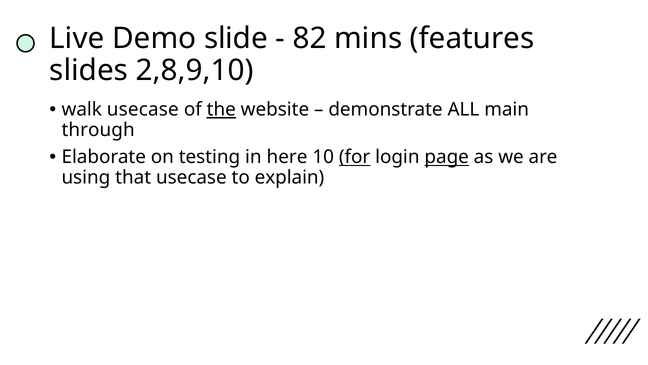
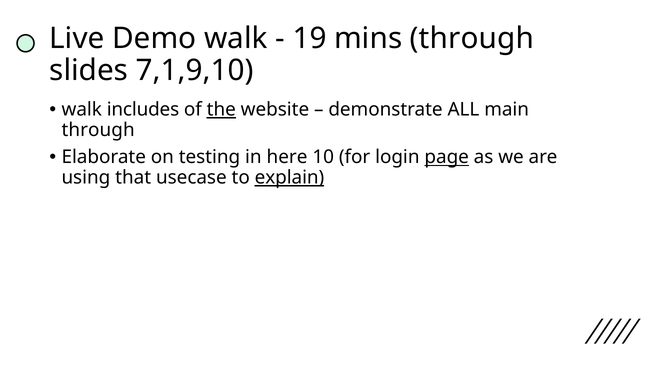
Demo slide: slide -> walk (236, 38)
82: 82 -> 19 (310, 38)
mins features: features -> through (472, 38)
2,8,9,10: 2,8,9,10 -> 7,1,9,10 (195, 70)
walk usecase: usecase -> includes (143, 110)
for underline: present -> none (355, 157)
explain underline: none -> present (289, 177)
